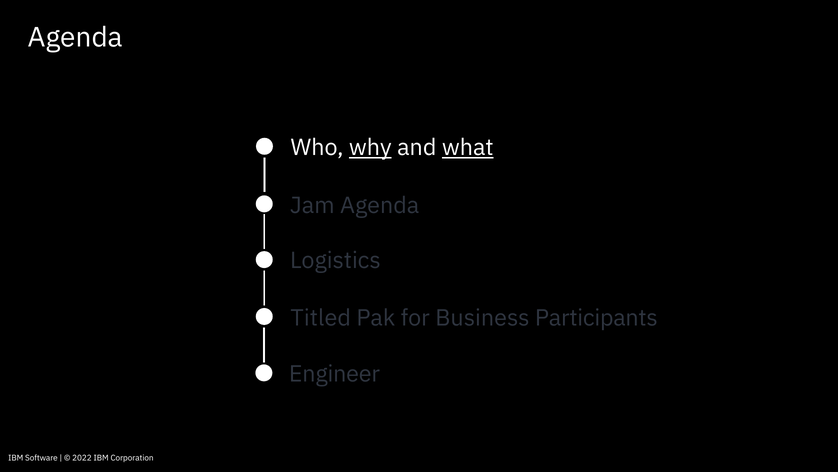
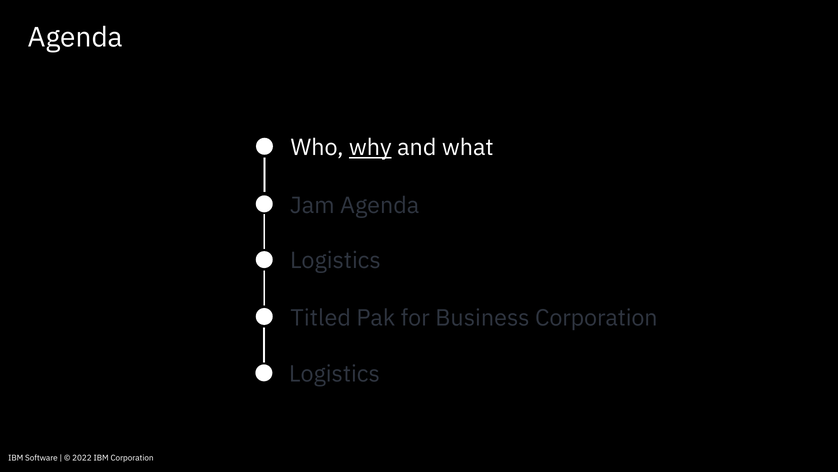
what underline: present -> none (468, 148)
Business Participants: Participants -> Corporation (596, 317)
Engineer: Engineer -> Logistics (334, 373)
